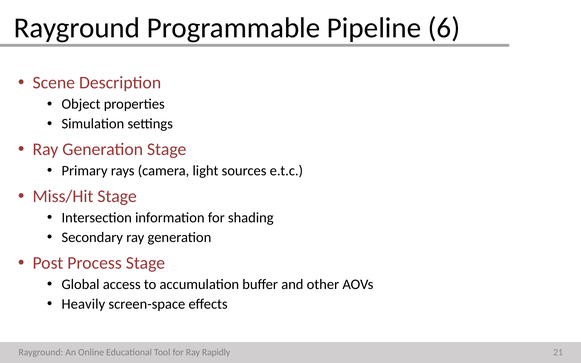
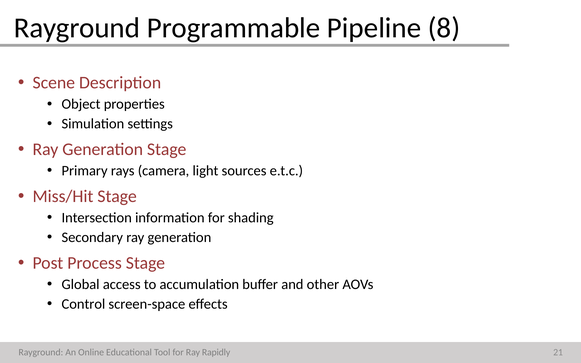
6: 6 -> 8 (444, 28)
Heavily: Heavily -> Control (83, 304)
